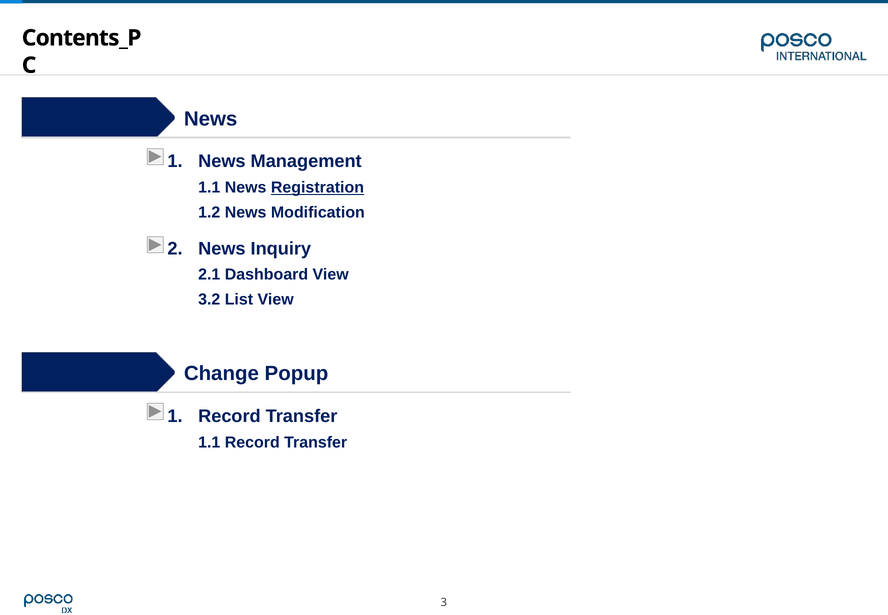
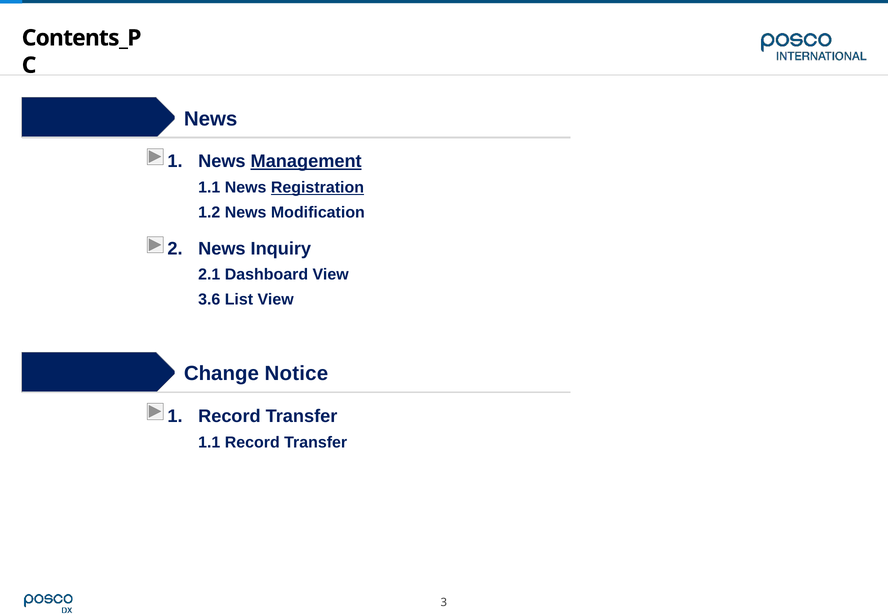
Management underline: none -> present (306, 161)
3.2: 3.2 -> 3.6 (209, 299)
Popup: Popup -> Notice (296, 373)
